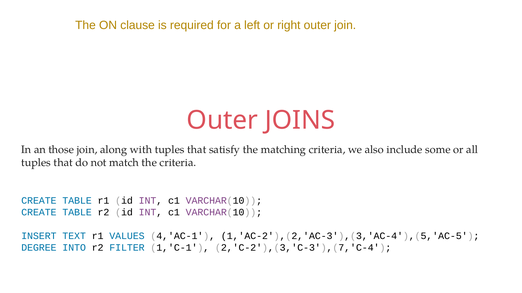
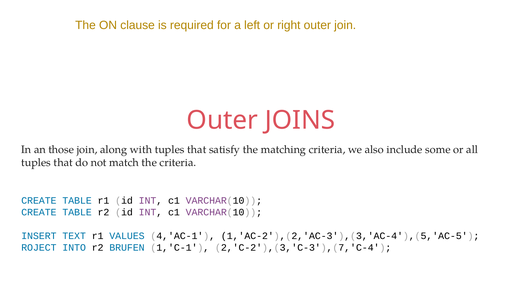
DEGREE: DEGREE -> ROJECT (39, 248)
FILTER: FILTER -> BRUFEN (127, 248)
